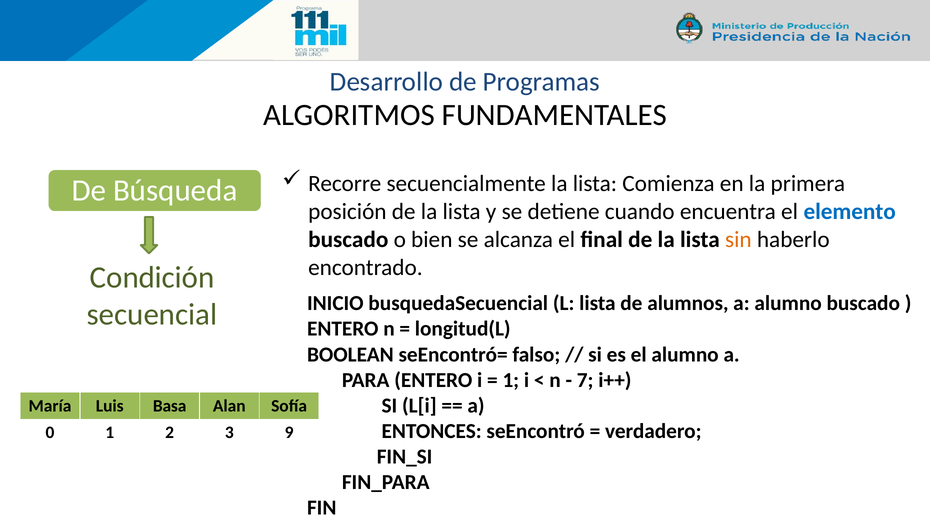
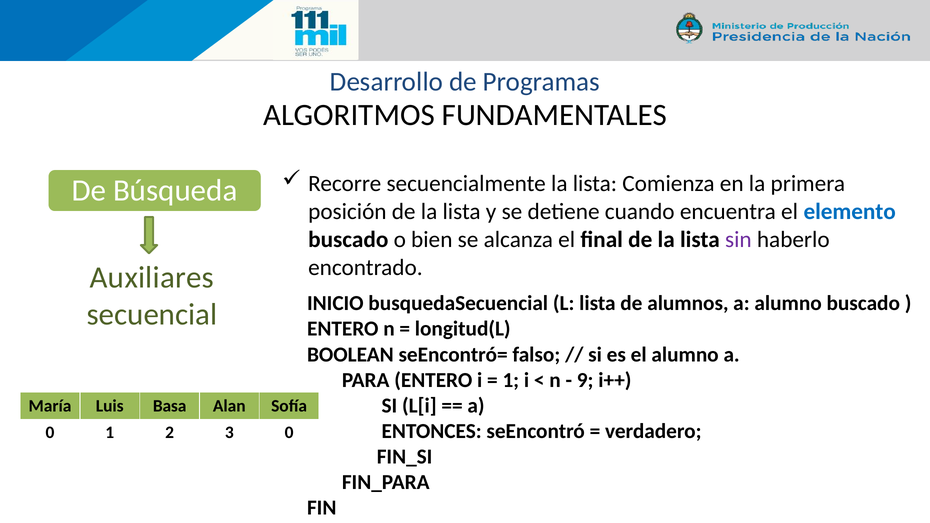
sin colour: orange -> purple (738, 239)
Condición: Condición -> Auxiliares (152, 278)
7: 7 -> 9 (585, 380)
3 9: 9 -> 0 (289, 433)
